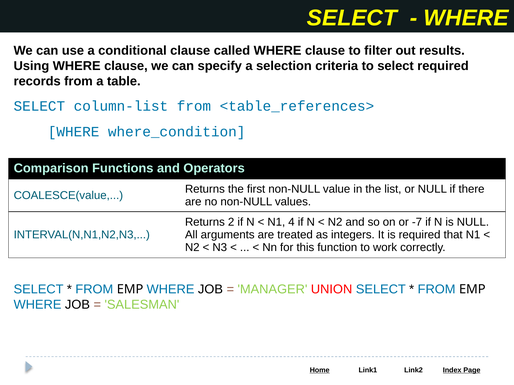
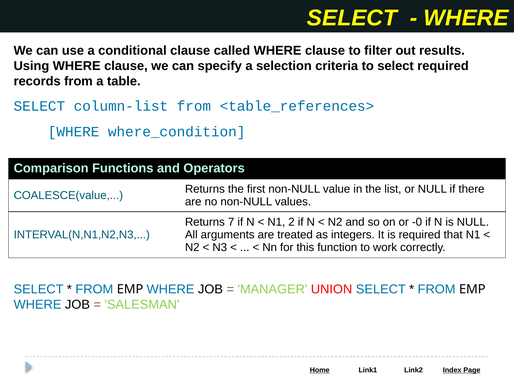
2: 2 -> 7 (231, 222)
4: 4 -> 2 (292, 222)
-7: -7 -> -0 (417, 222)
